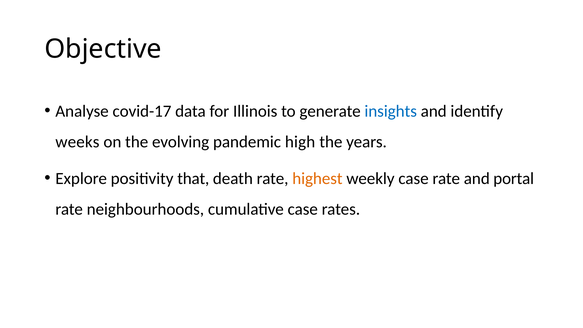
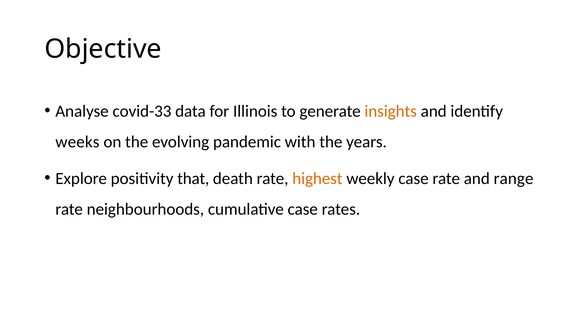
covid-17: covid-17 -> covid-33 (142, 111)
insights colour: blue -> orange (391, 111)
high: high -> with (300, 142)
portal: portal -> range (514, 178)
